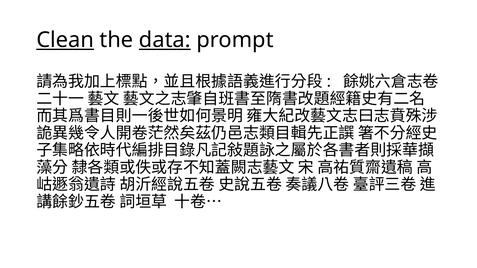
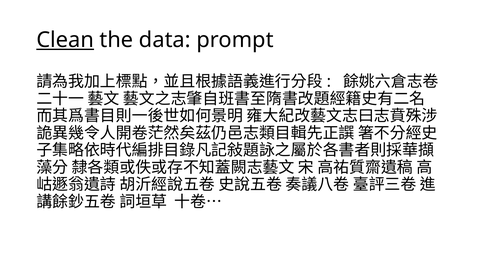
data underline: present -> none (165, 40)
